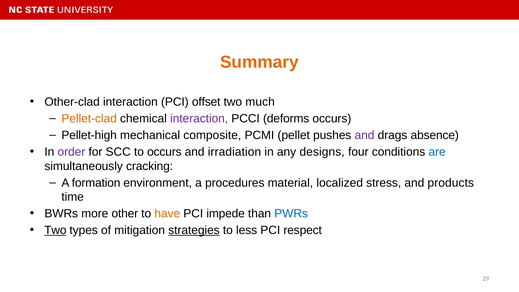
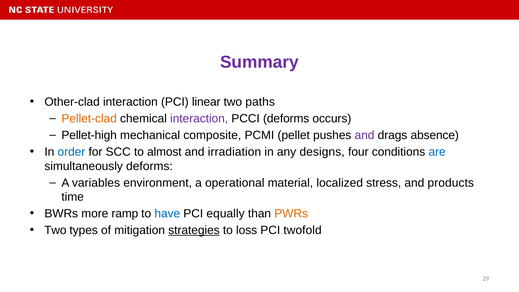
Summary colour: orange -> purple (259, 62)
offset: offset -> linear (206, 102)
much: much -> paths (260, 102)
order colour: purple -> blue (71, 152)
to occurs: occurs -> almost (164, 152)
simultaneously cracking: cracking -> deforms (149, 166)
formation: formation -> variables (96, 183)
procedures: procedures -> operational (235, 183)
other: other -> ramp (125, 214)
have colour: orange -> blue (167, 214)
impede: impede -> equally (226, 214)
PWRs colour: blue -> orange (291, 214)
Two underline: present -> none (55, 230)
less: less -> loss (247, 230)
respect: respect -> twofold (303, 230)
